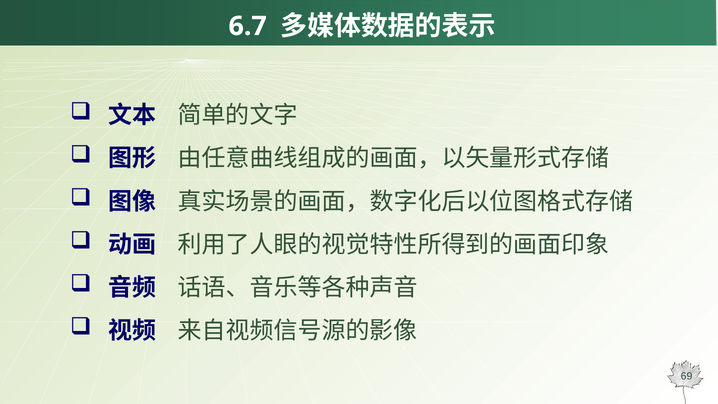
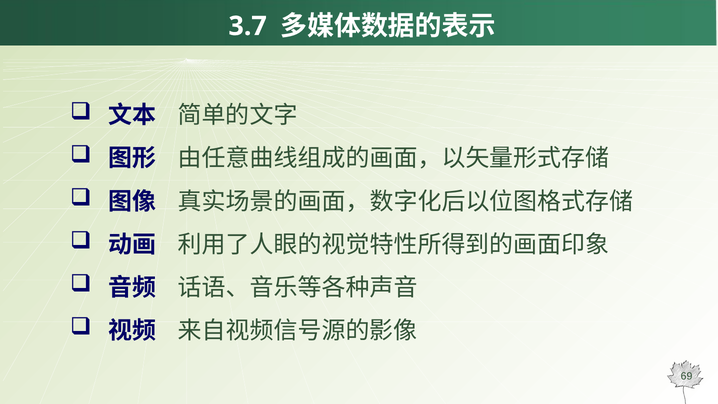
6.7: 6.7 -> 3.7 (248, 26)
